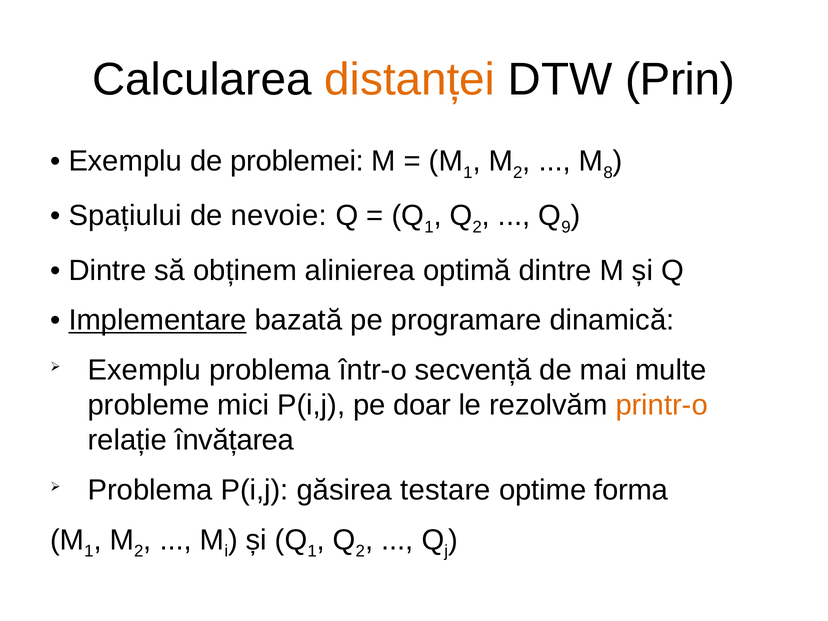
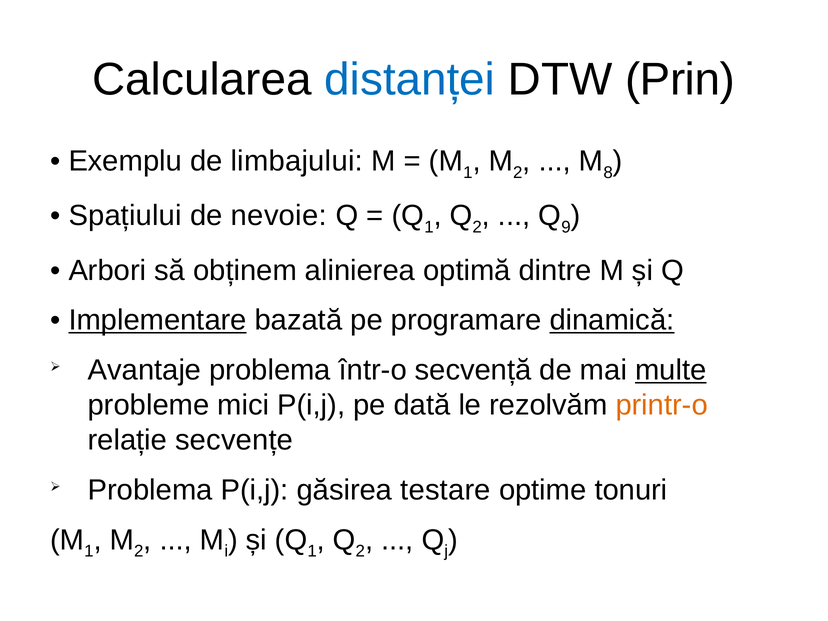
distanței colour: orange -> blue (410, 80)
problemei: problemei -> limbajului (297, 161)
Dintre: Dintre -> Arbori (107, 270)
dinamică underline: none -> present (612, 320)
Exemplu: Exemplu -> Avantaje (145, 370)
multe underline: none -> present (671, 370)
doar: doar -> dată (422, 405)
învățarea: învățarea -> secvențe (234, 440)
forma: forma -> tonuri (631, 490)
